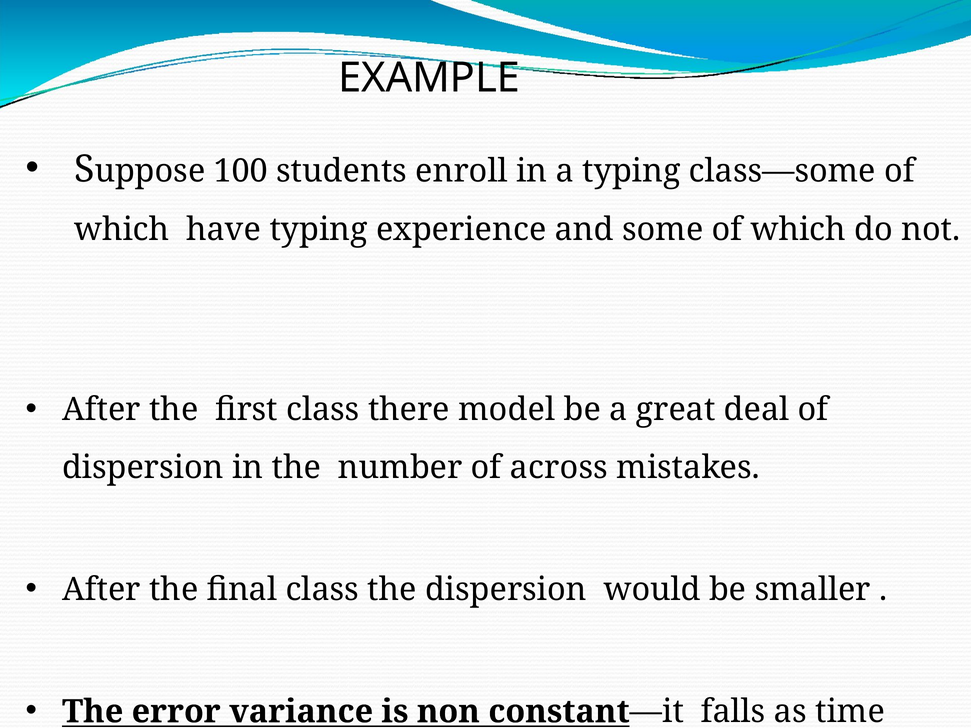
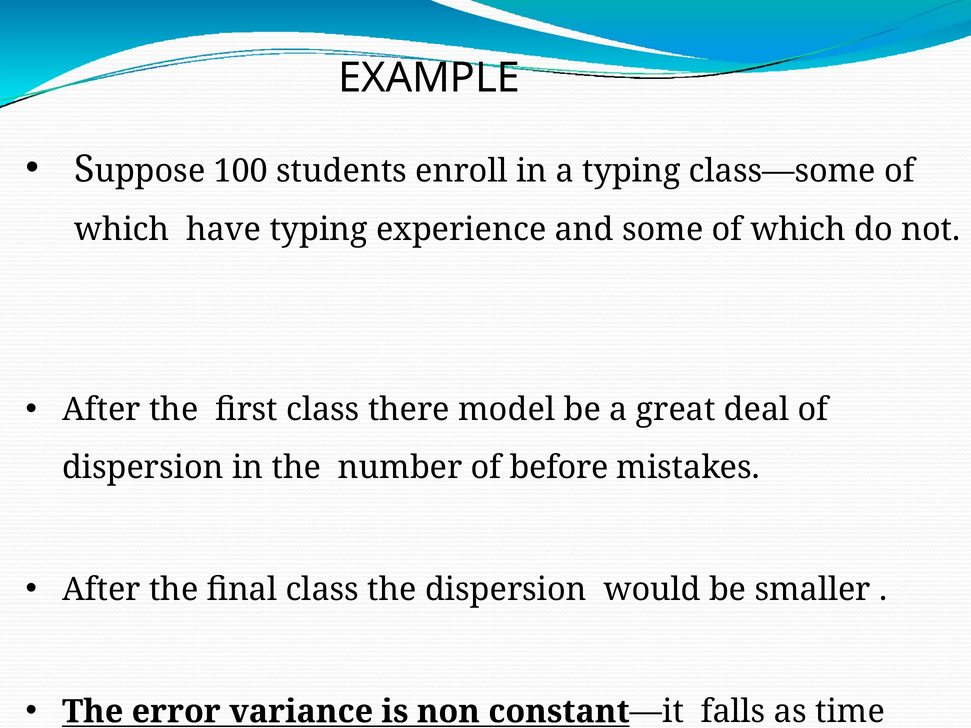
across: across -> before (559, 468)
